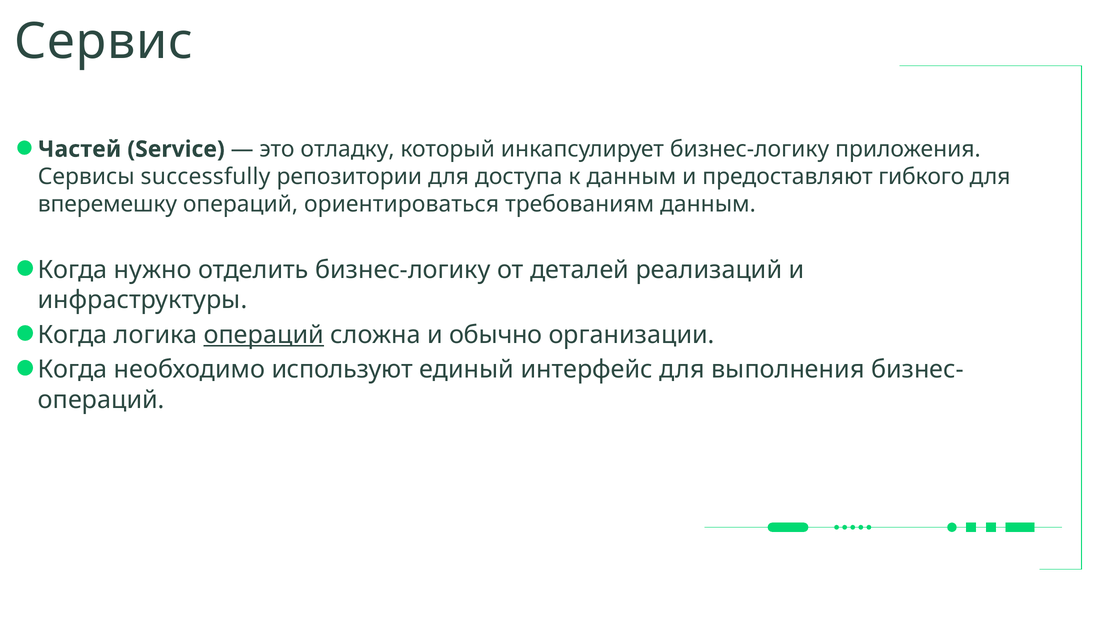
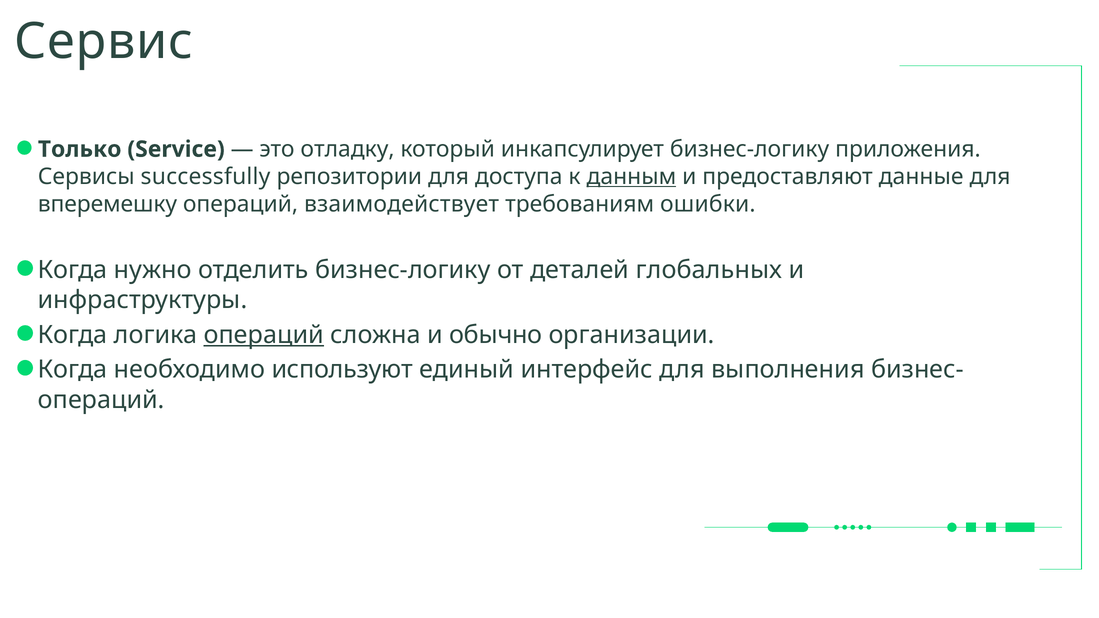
Частей: Частей -> Только (80, 149)
данным underline: none -> present (631, 177)
гибкого: гибкого -> данные (921, 177)
ориентироваться: ориентироваться -> взаимодействует (402, 204)
требованиям данным: данным -> ошибки (708, 204)
реализаций: реализаций -> глобальных (709, 270)
